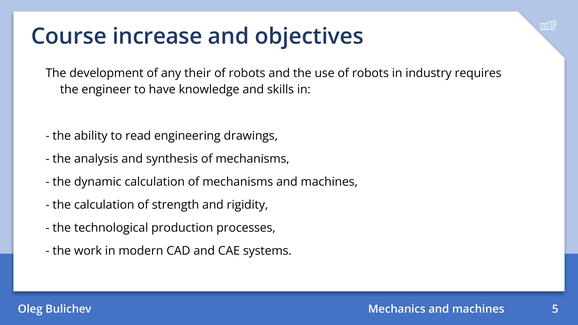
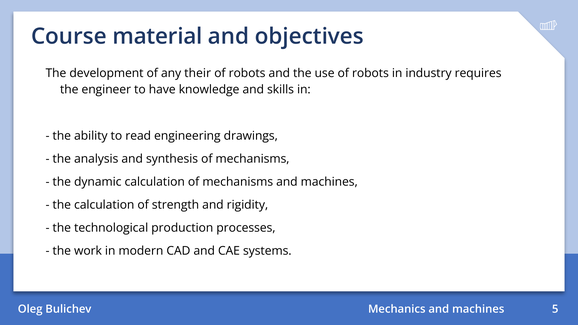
increase: increase -> material (157, 37)
